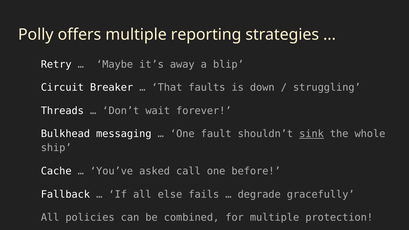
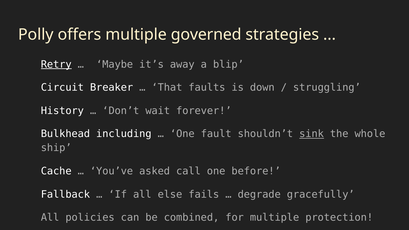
reporting: reporting -> governed (206, 35)
Retry underline: none -> present (56, 64)
Threads: Threads -> History (62, 111)
messaging: messaging -> including (124, 134)
